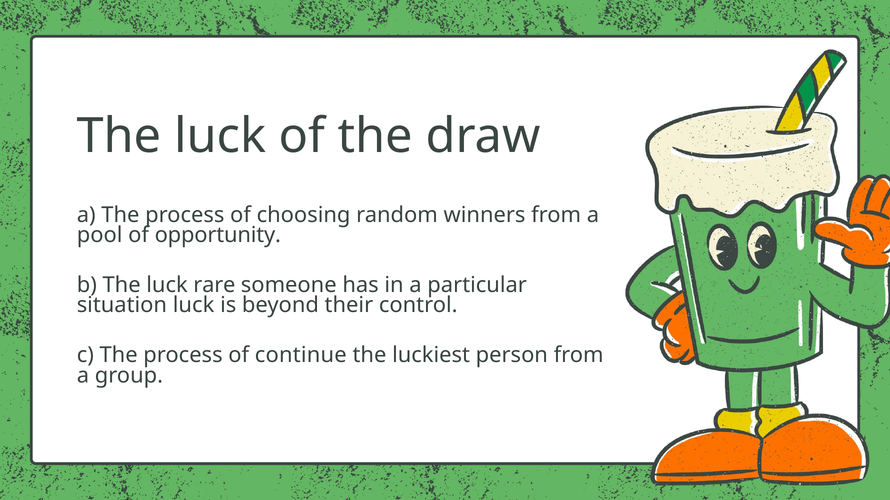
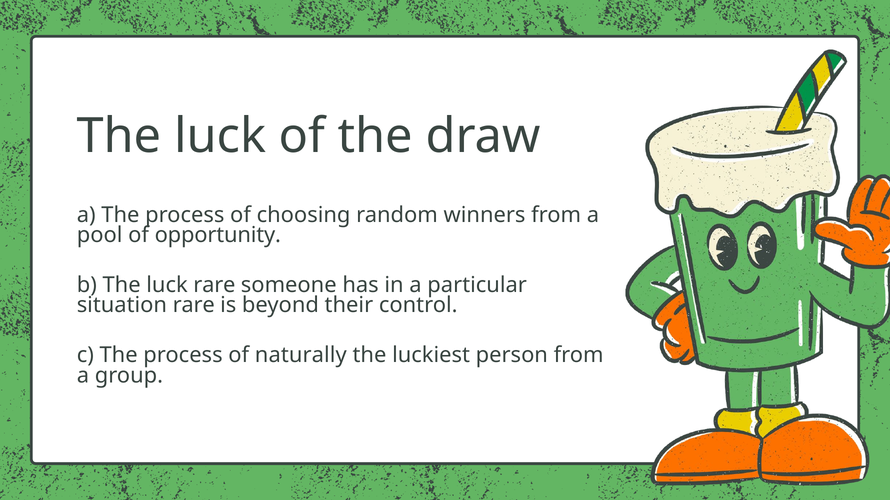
situation luck: luck -> rare (194, 306)
continue: continue -> naturally (301, 356)
